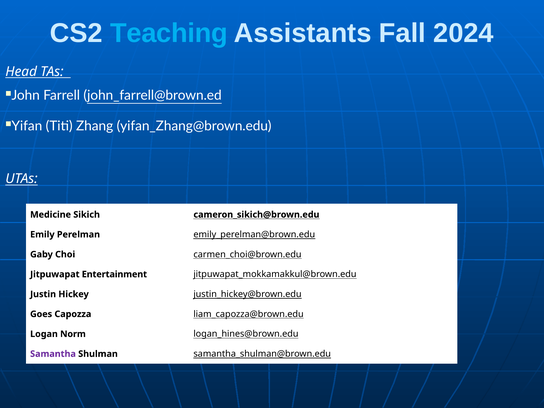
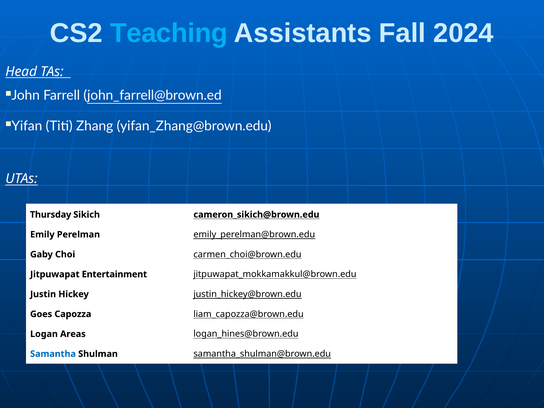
Medicine: Medicine -> Thursday (51, 215)
Norm: Norm -> Areas (73, 334)
Samantha colour: purple -> blue (53, 354)
